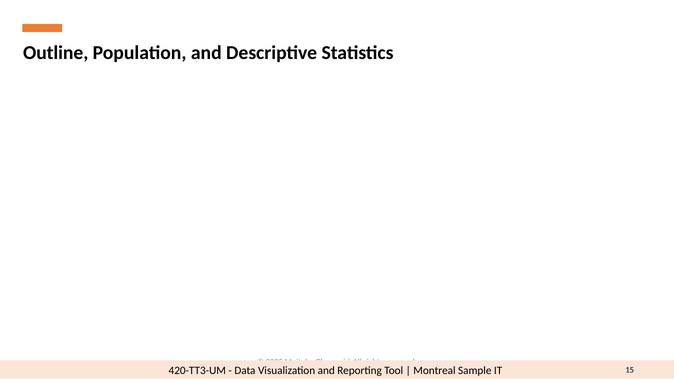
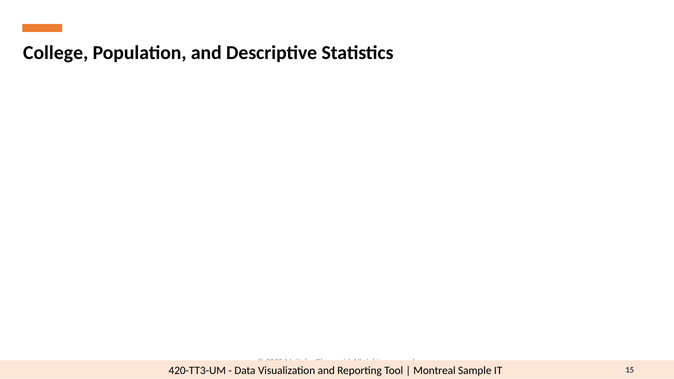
Outline: Outline -> College (56, 53)
